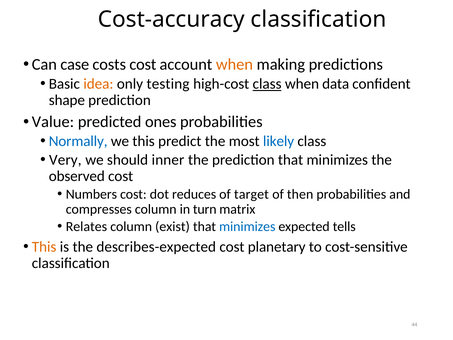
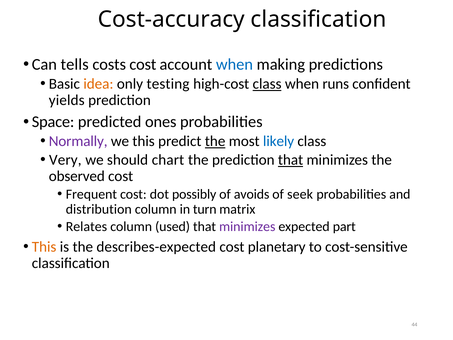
case: case -> tells (75, 64)
when colour: orange -> blue (234, 64)
data: data -> runs (336, 84)
shape: shape -> yields (67, 100)
Value: Value -> Space (53, 122)
Normally colour: blue -> purple (78, 141)
the underline: none -> present (215, 141)
inner: inner -> chart (168, 160)
that underline: none -> present (291, 160)
Numbers: Numbers -> Frequent (91, 194)
reduces: reduces -> possibly (194, 194)
target: target -> avoids (252, 194)
then: then -> seek (300, 194)
compresses: compresses -> distribution (99, 209)
exist: exist -> used (173, 226)
minimizes colour: blue -> purple (247, 226)
tells: tells -> part (344, 226)
